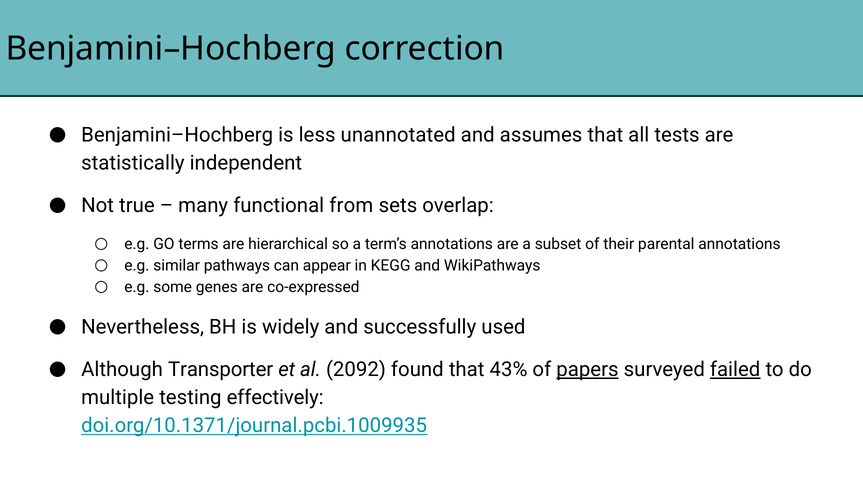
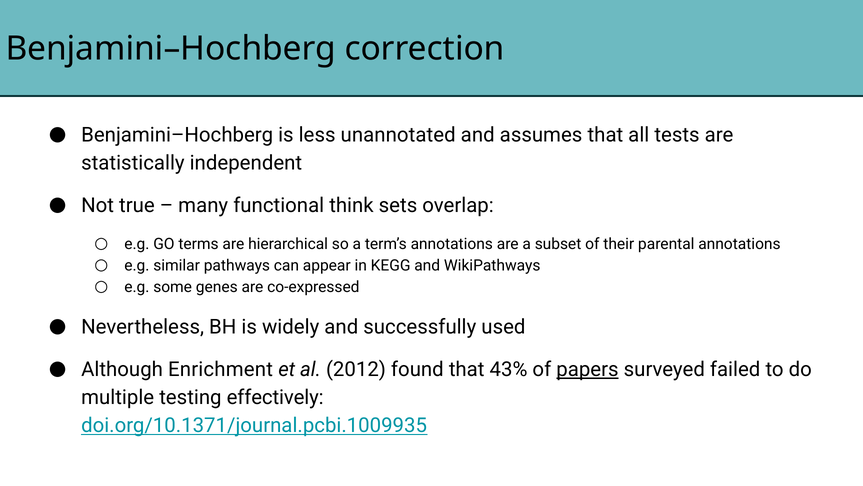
from: from -> think (351, 205)
Transporter: Transporter -> Enrichment (220, 369)
2092: 2092 -> 2012 (356, 369)
failed underline: present -> none (735, 369)
